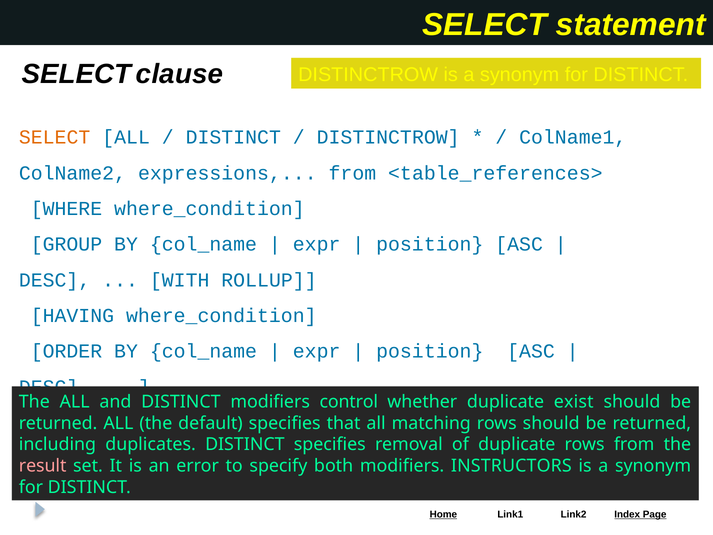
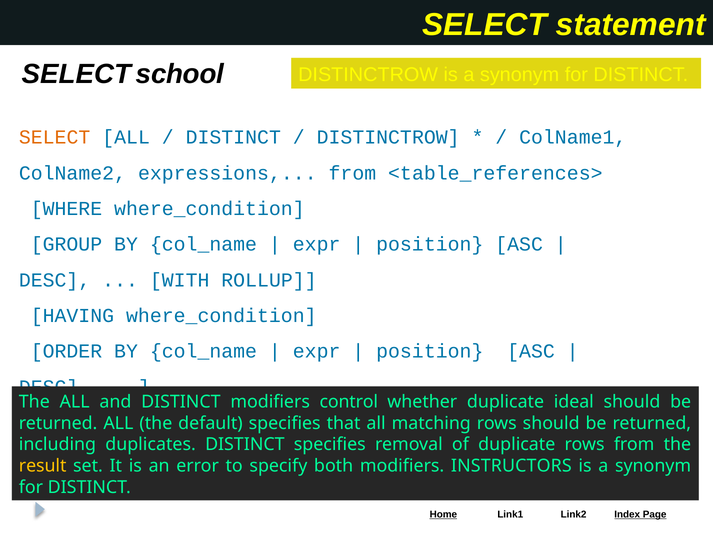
clause: clause -> school (180, 74)
exist: exist -> ideal (574, 402)
result colour: pink -> yellow (43, 466)
